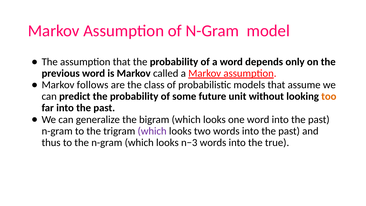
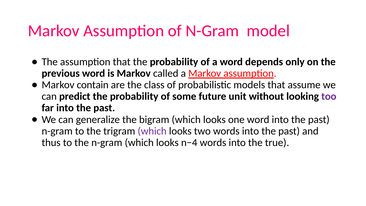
follows: follows -> contain (93, 85)
too colour: orange -> purple (329, 96)
n−3: n−3 -> n−4 (189, 142)
